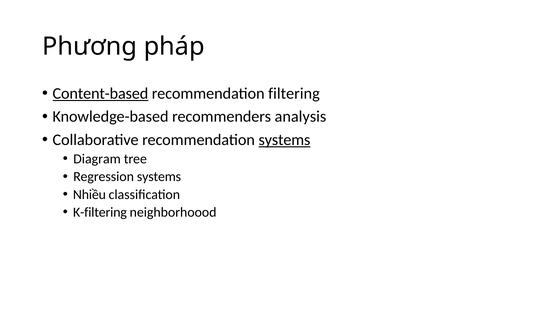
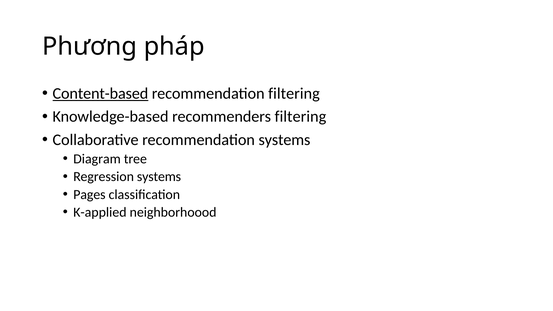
recommenders analysis: analysis -> filtering (300, 117)
systems underline: present -> none (284, 140)
Nhiều: Nhiều -> Pages (89, 195)
K-filtering: K-filtering -> K-applied (100, 212)
